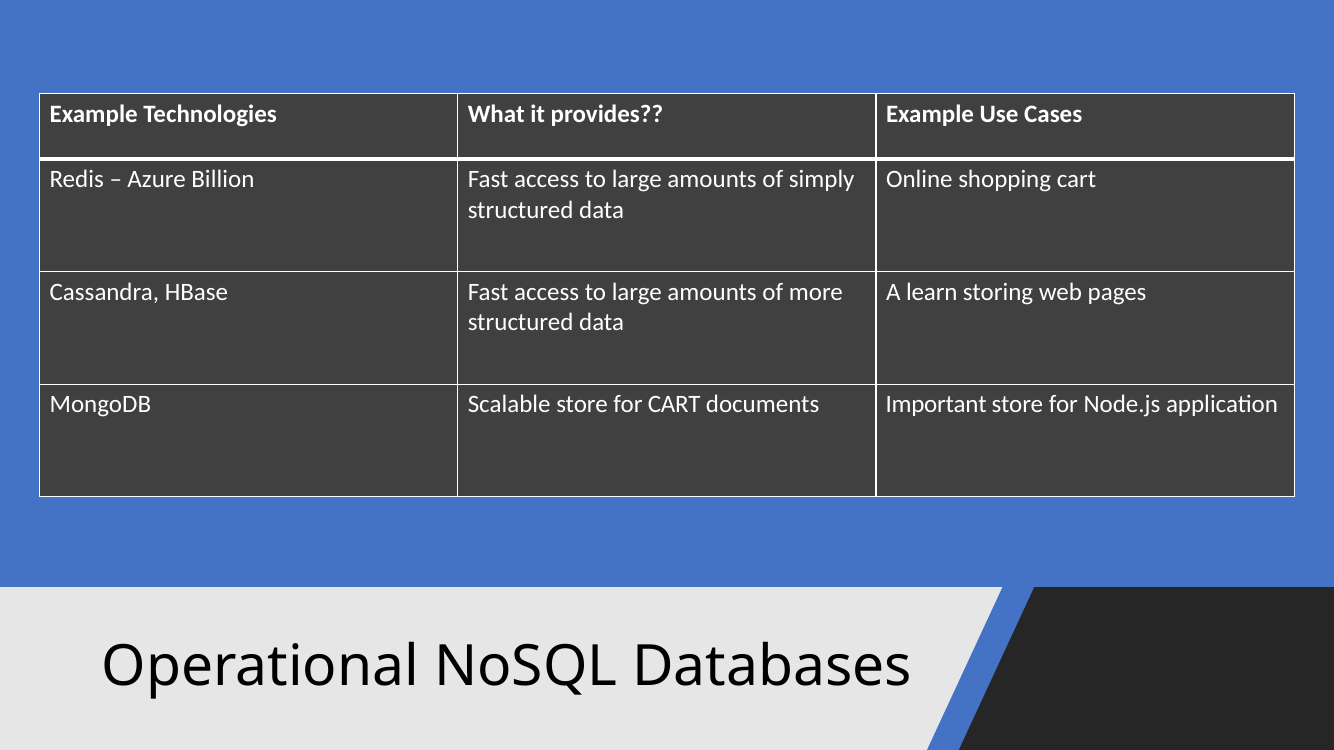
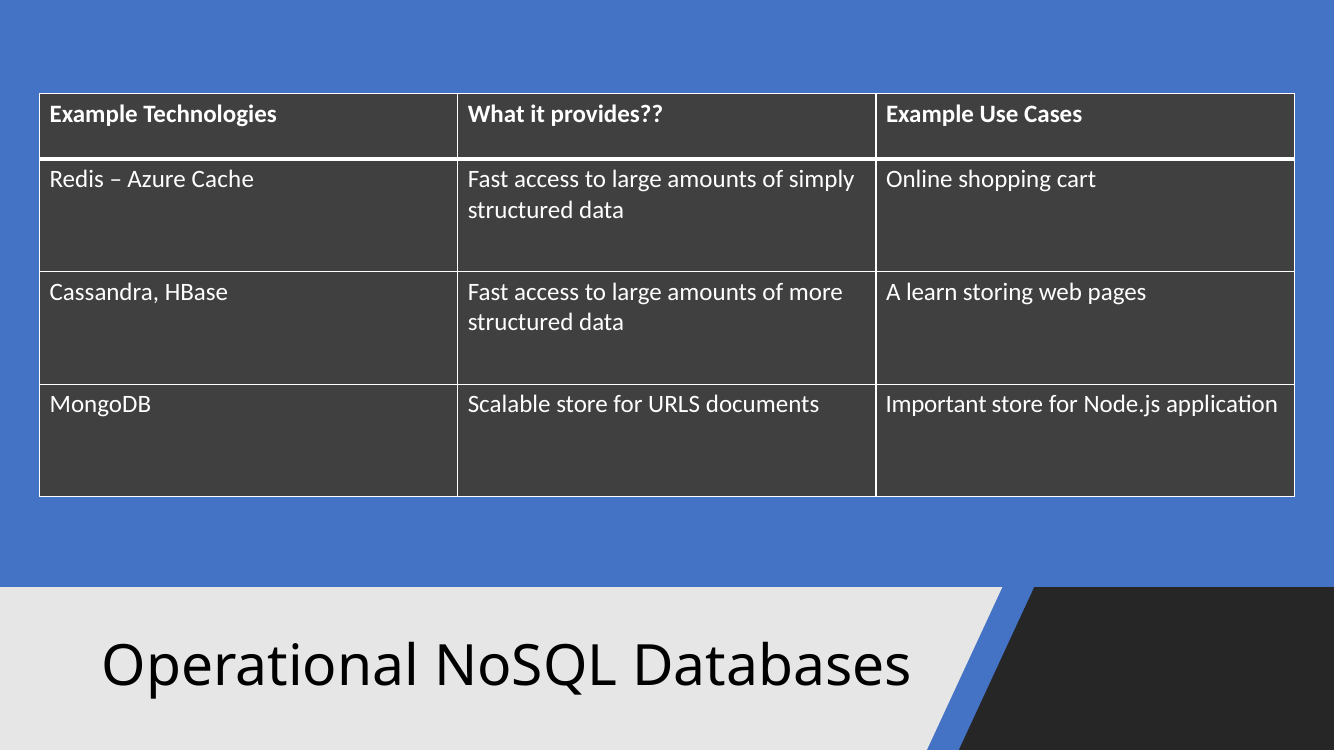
Billion: Billion -> Cache (223, 180)
for CART: CART -> URLS (674, 405)
